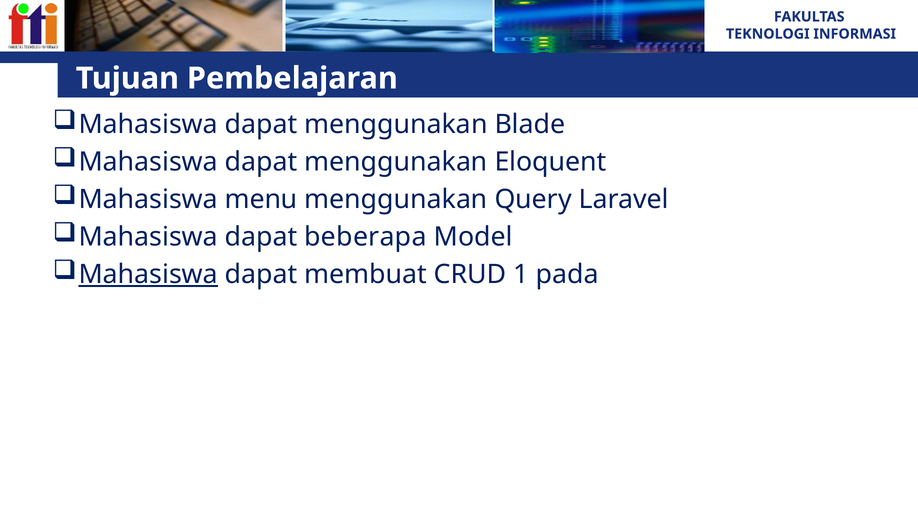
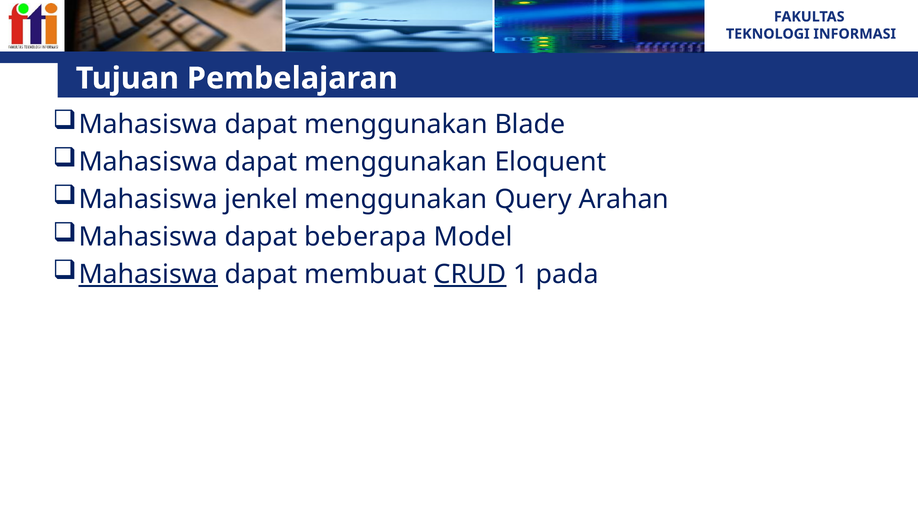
menu: menu -> jenkel (261, 200)
Laravel: Laravel -> Arahan (624, 200)
CRUD underline: none -> present (470, 275)
